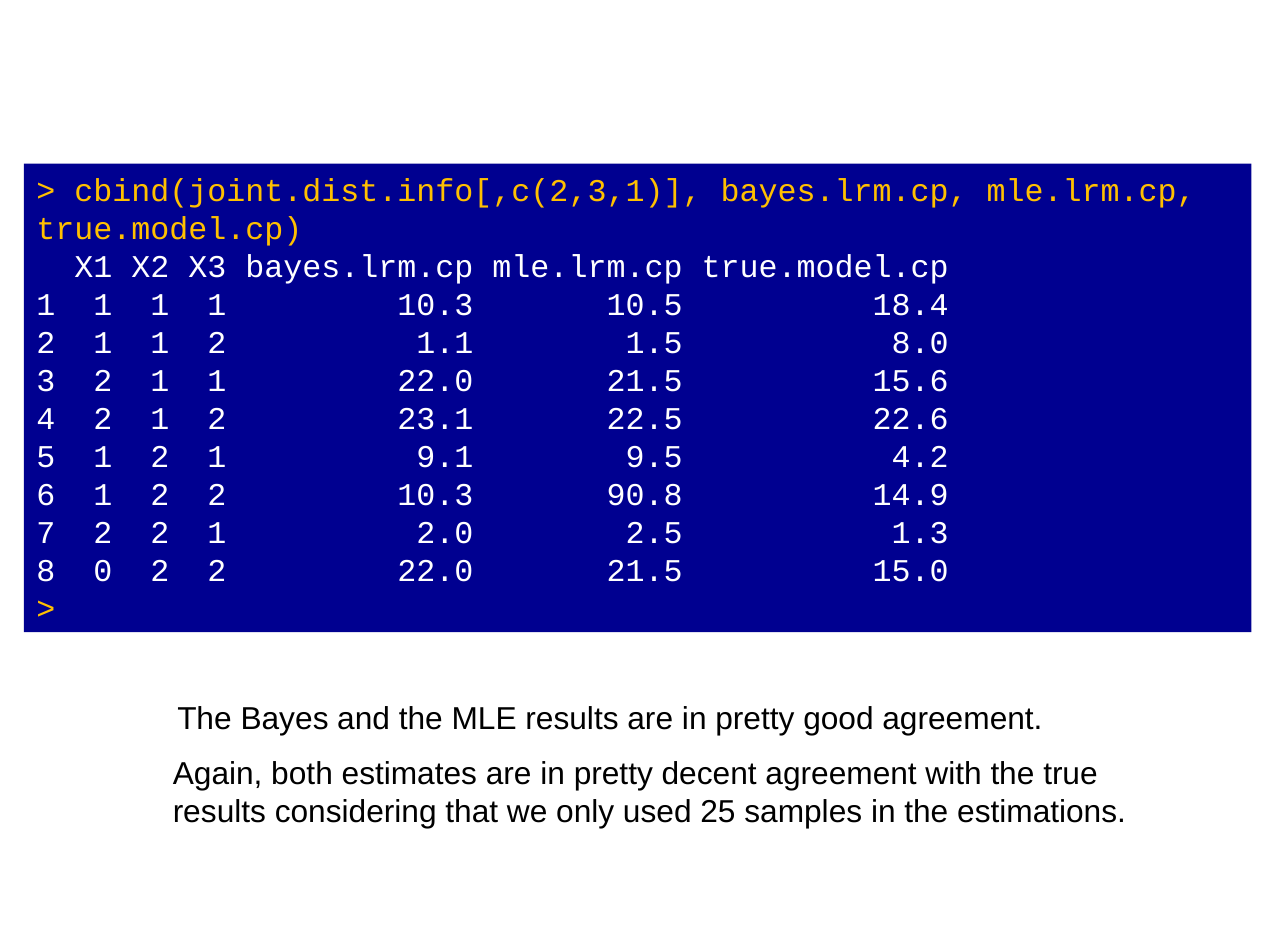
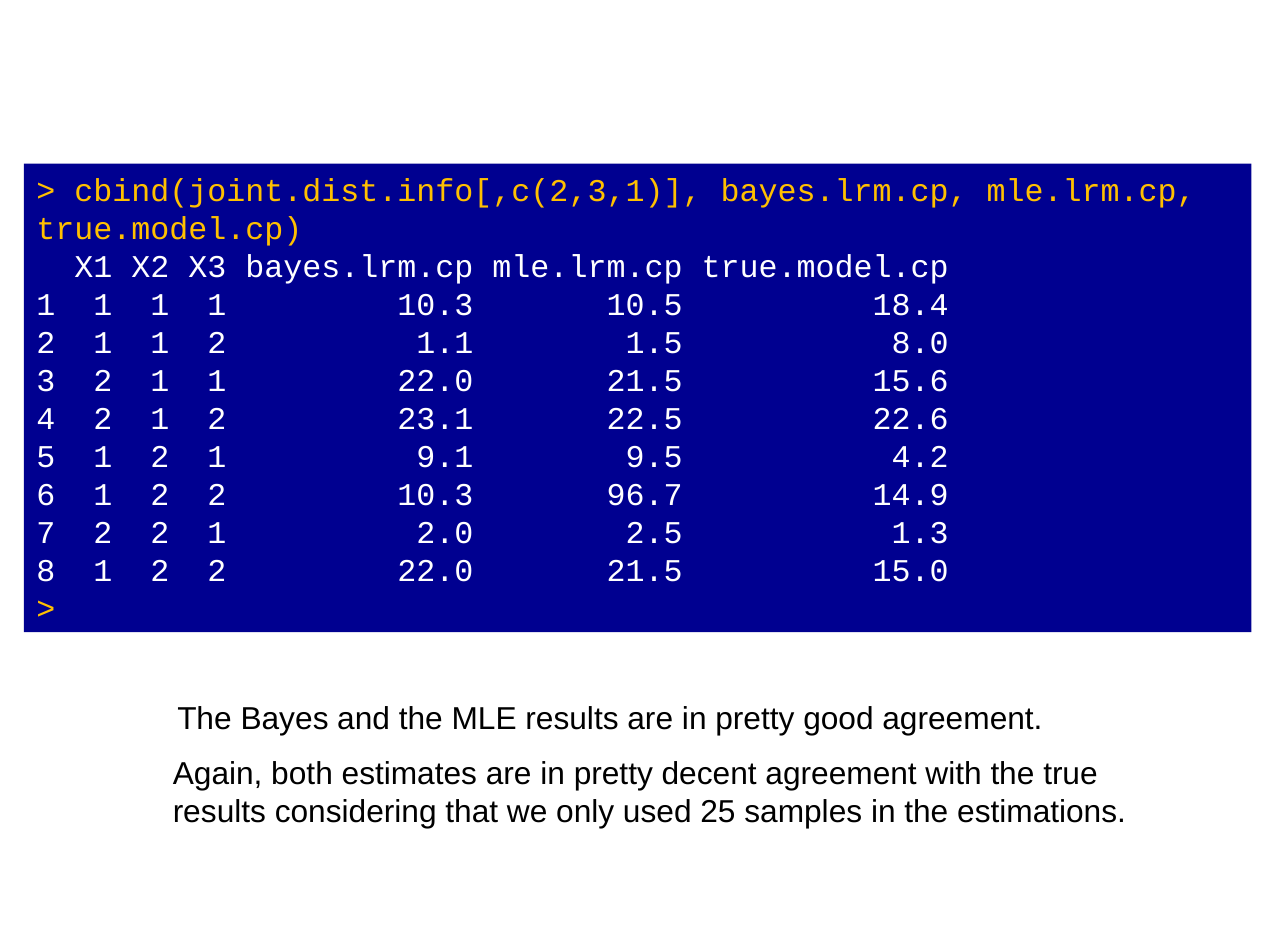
90.8: 90.8 -> 96.7 (645, 495)
8 0: 0 -> 1 (103, 571)
